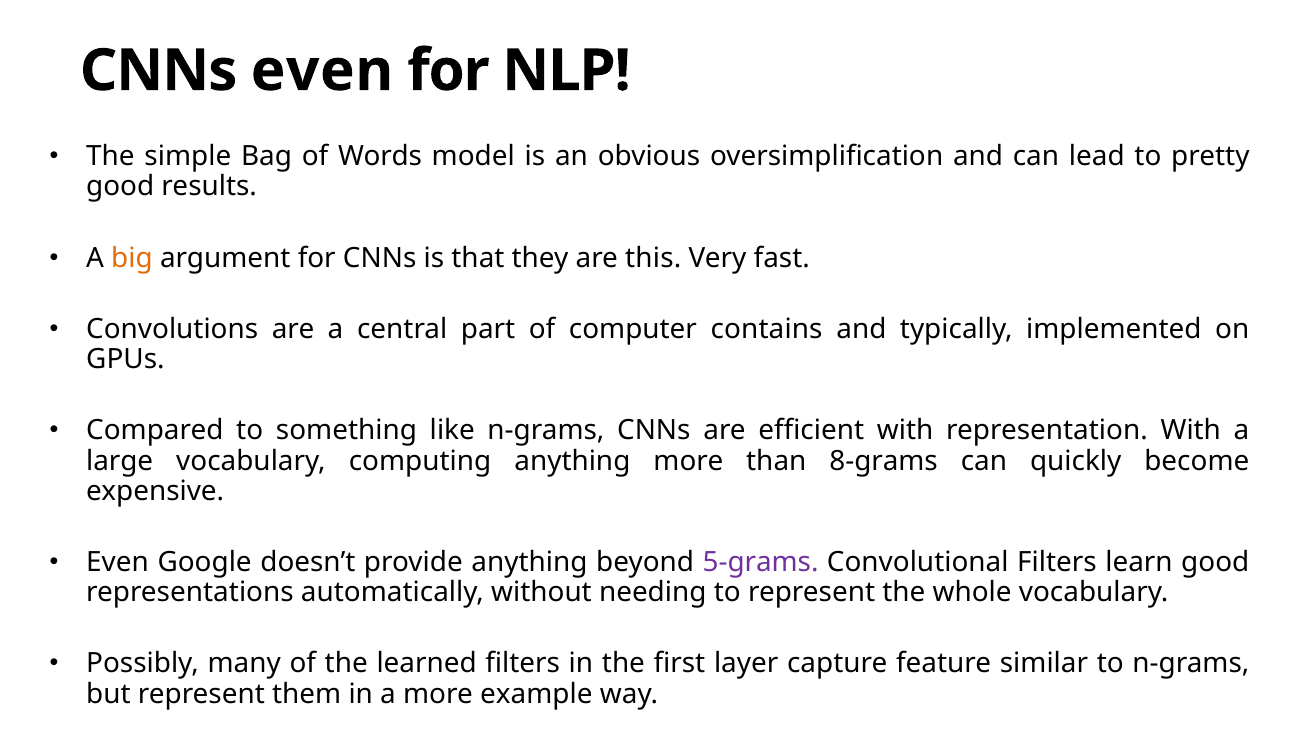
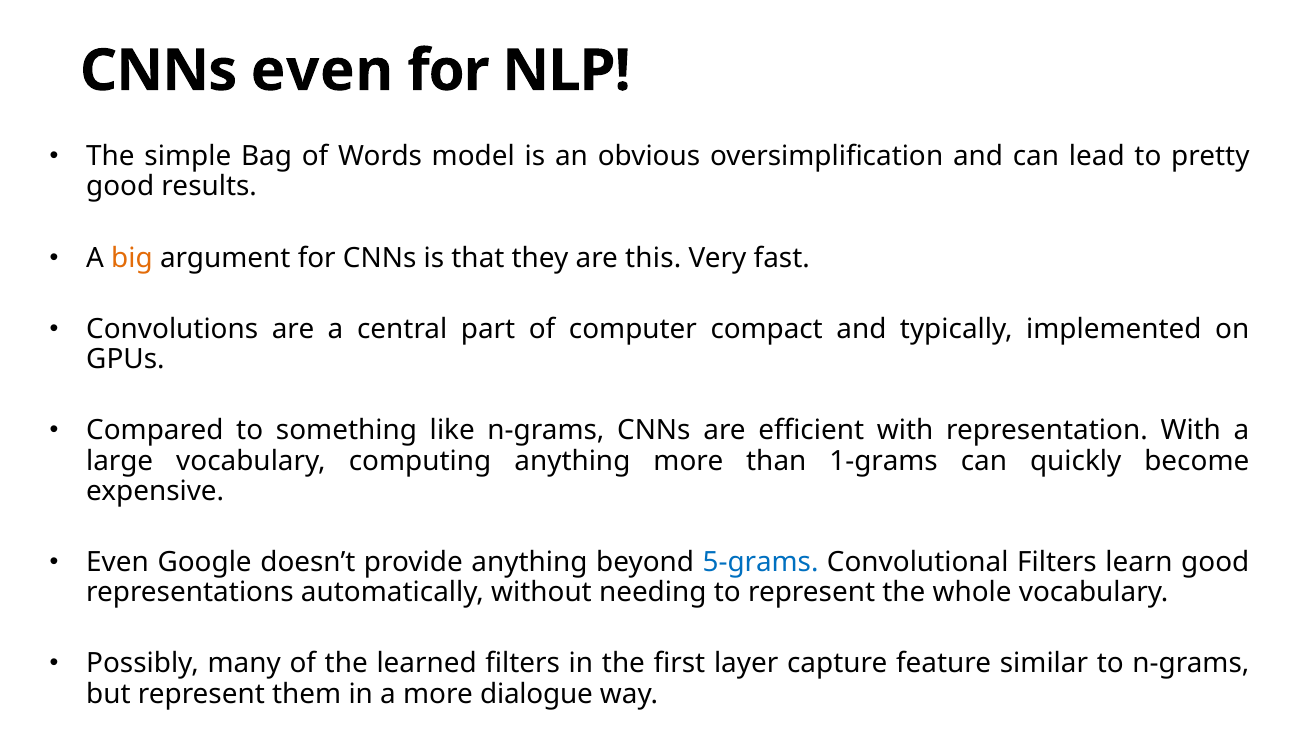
contains: contains -> compact (767, 329)
8-grams: 8-grams -> 1-grams (884, 461)
5-grams colour: purple -> blue (761, 562)
example: example -> dialogue (536, 694)
